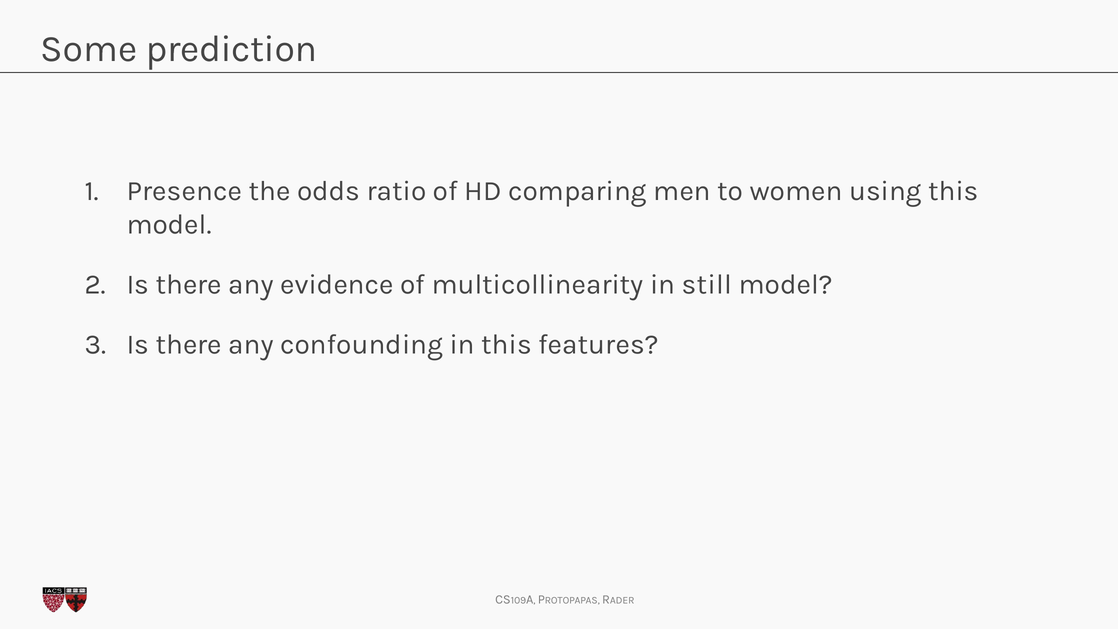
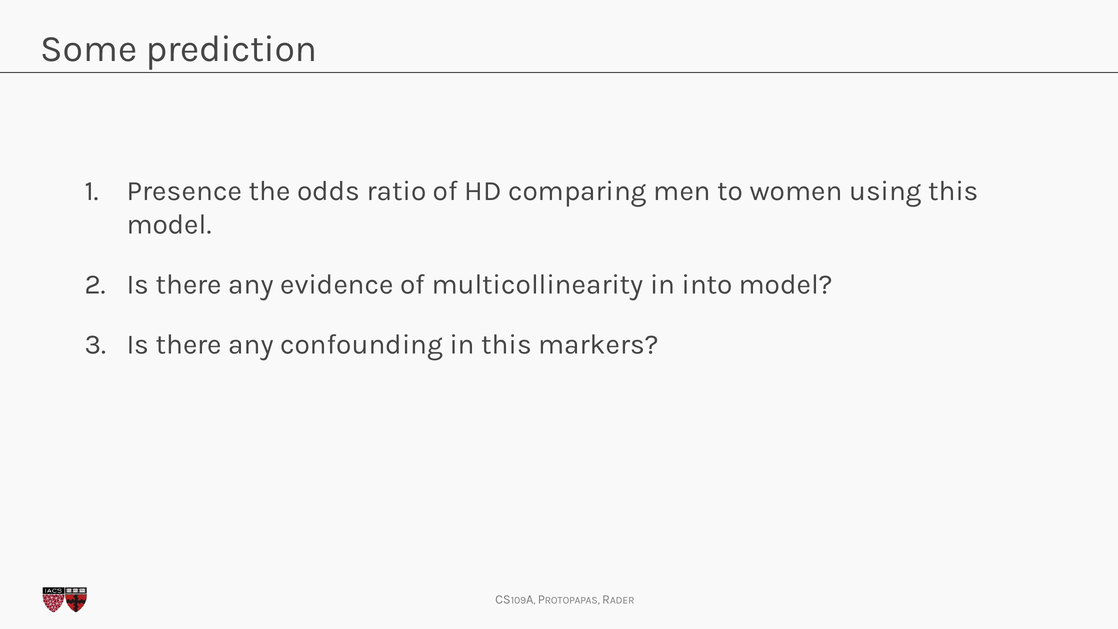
still: still -> into (707, 285)
features: features -> markers (599, 345)
